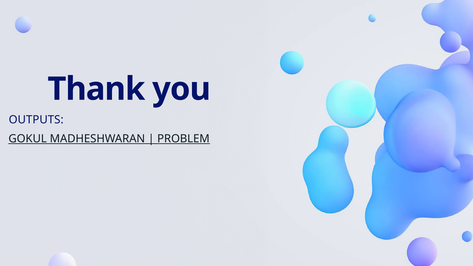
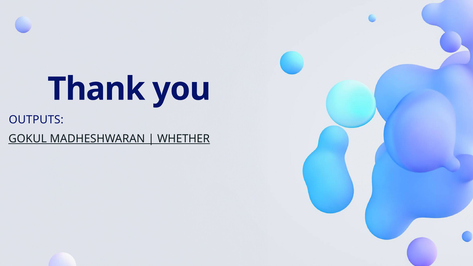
PROBLEM: PROBLEM -> WHETHER (184, 139)
